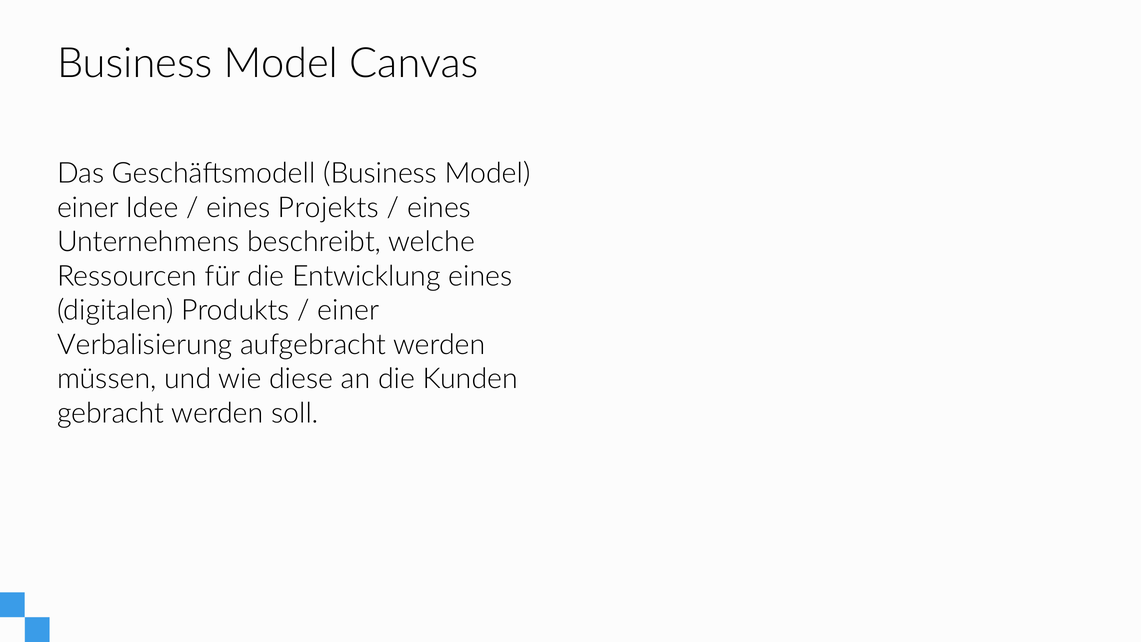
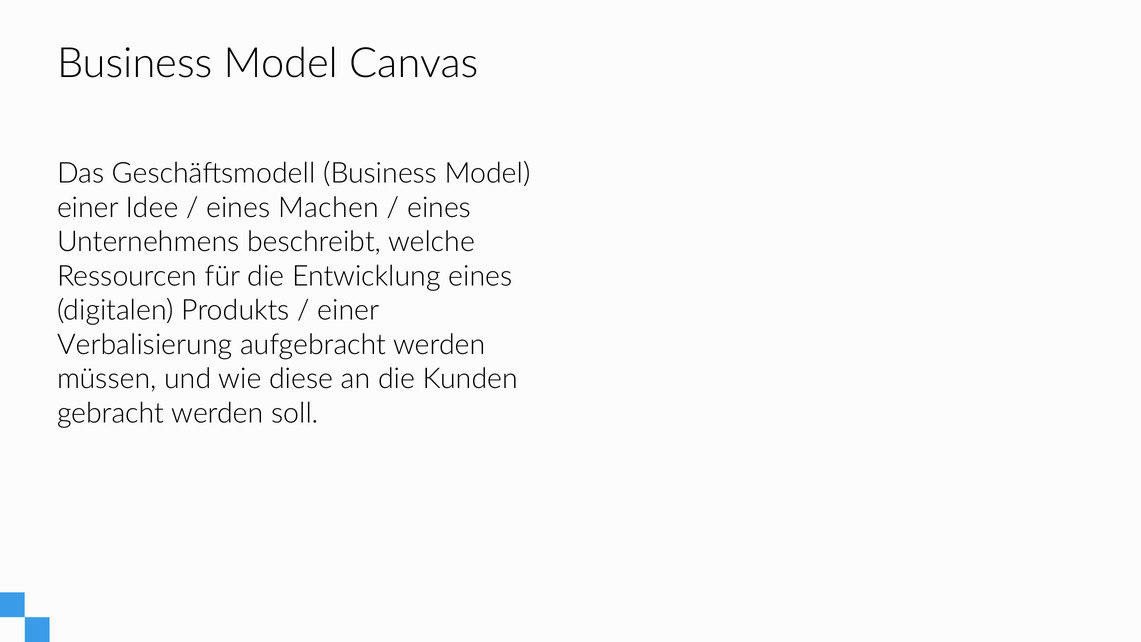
Projekts: Projekts -> Machen (328, 208)
